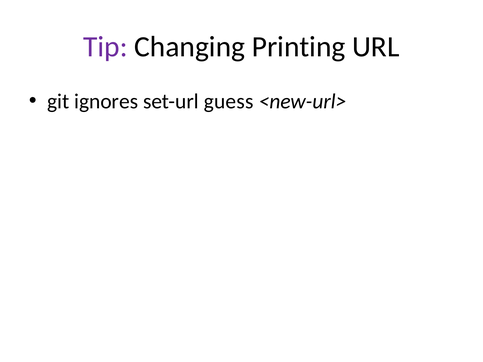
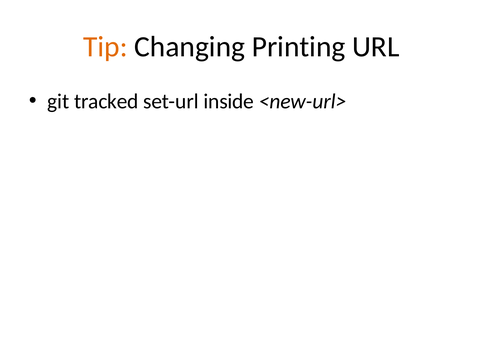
Tip colour: purple -> orange (105, 47)
ignores: ignores -> tracked (106, 101)
guess: guess -> inside (229, 101)
